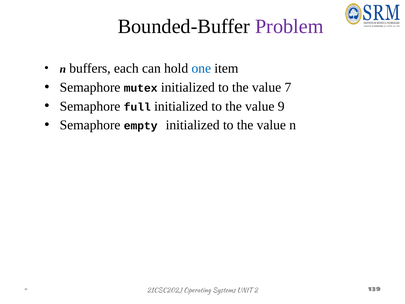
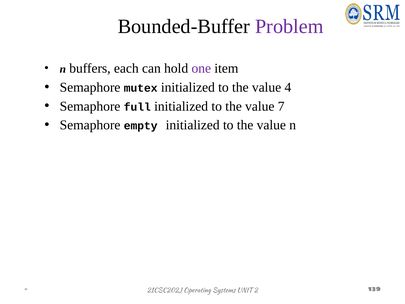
one colour: blue -> purple (201, 68)
7: 7 -> 4 (288, 87)
9: 9 -> 7 (281, 106)
